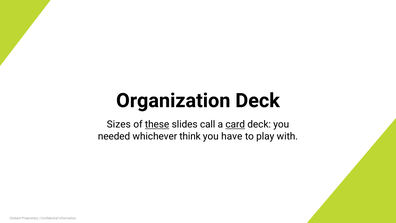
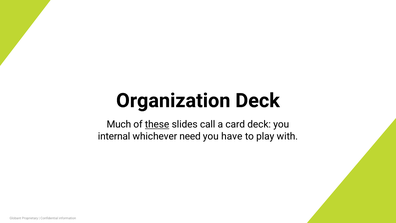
Sizes: Sizes -> Much (119, 124)
card underline: present -> none (235, 124)
needed: needed -> internal (114, 136)
think: think -> need (190, 136)
